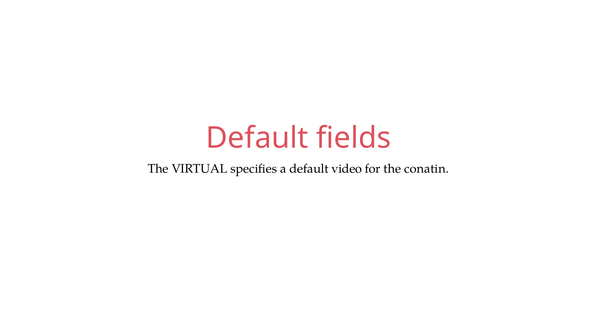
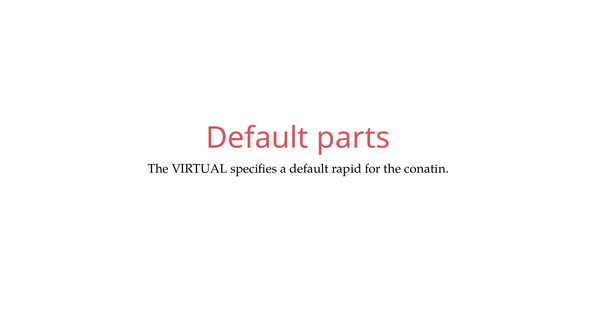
fields: fields -> parts (353, 138)
video: video -> rapid (347, 169)
